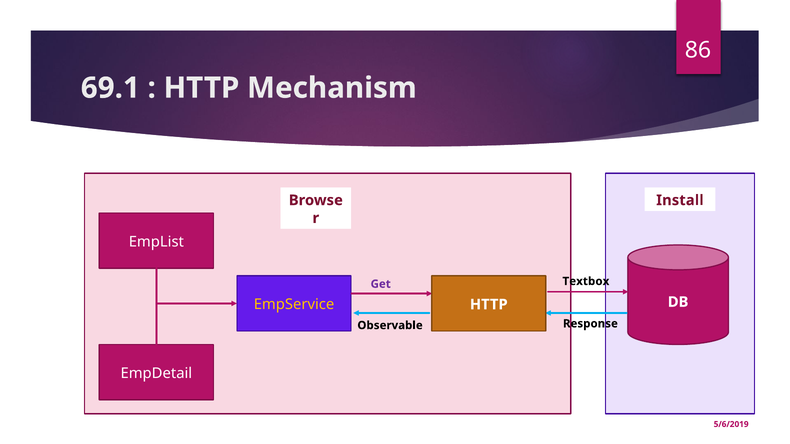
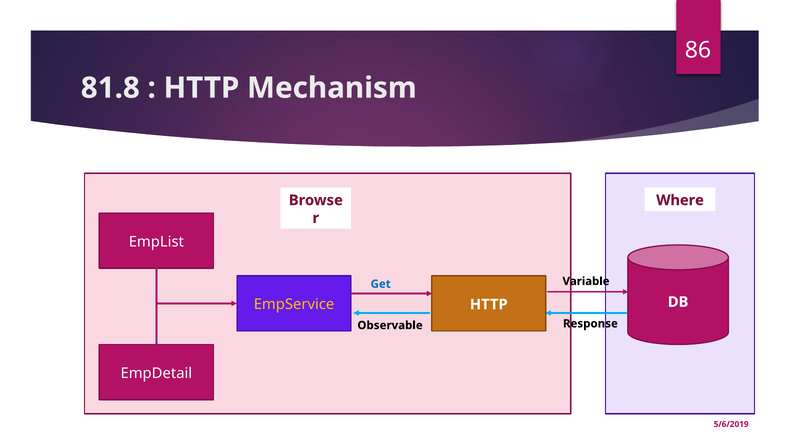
69.1: 69.1 -> 81.8 (110, 88)
Install: Install -> Where (680, 200)
Textbox: Textbox -> Variable (586, 281)
Get colour: purple -> blue (381, 284)
